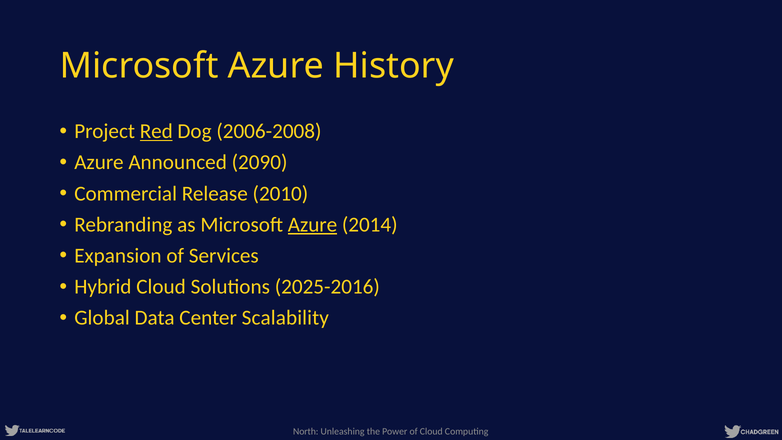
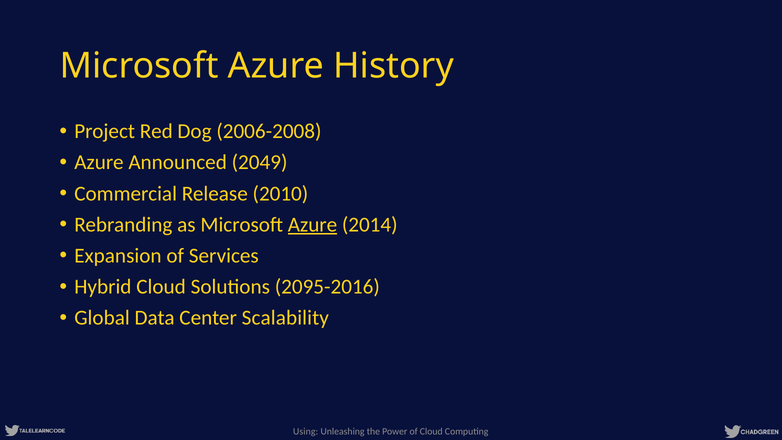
Red underline: present -> none (156, 131)
2090: 2090 -> 2049 (260, 162)
2025-2016: 2025-2016 -> 2095-2016 (327, 287)
North: North -> Using (306, 432)
